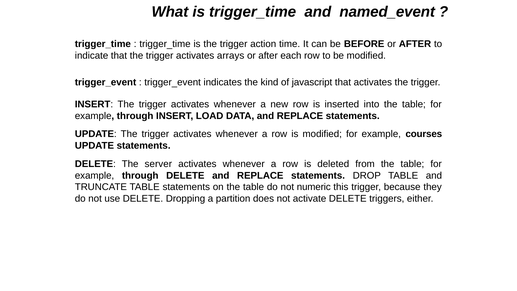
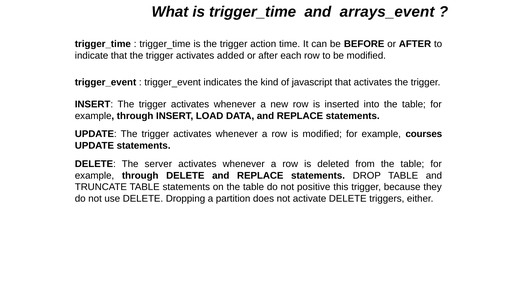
named_event: named_event -> arrays_event (387, 12)
arrays: arrays -> added (231, 56)
numeric: numeric -> positive (314, 187)
